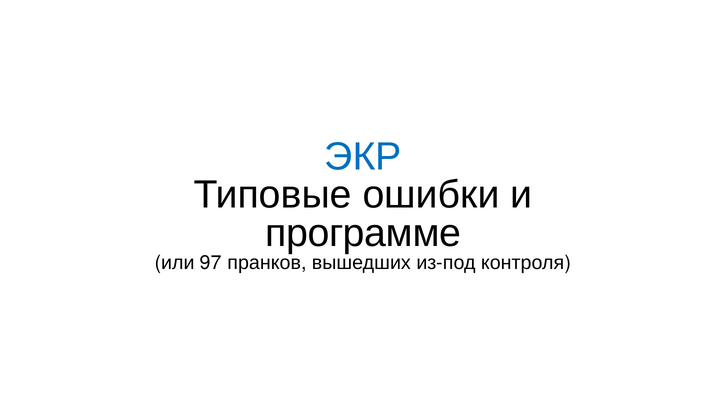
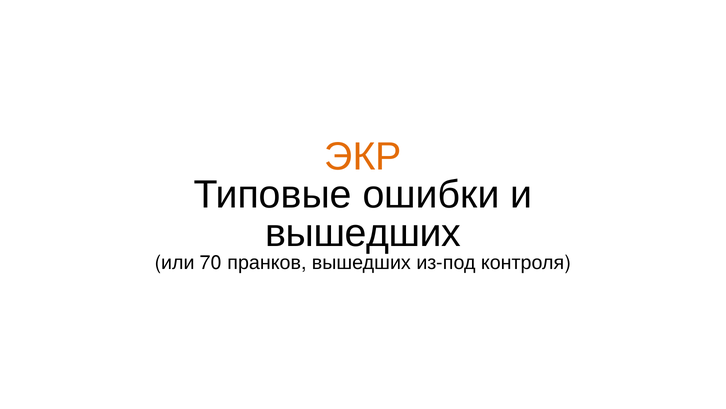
ЭКР colour: blue -> orange (363, 156)
программе: программе -> вышедших (363, 233)
97: 97 -> 70 (211, 262)
